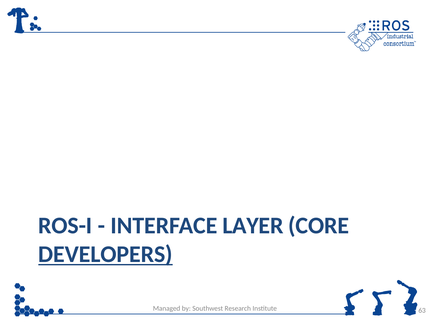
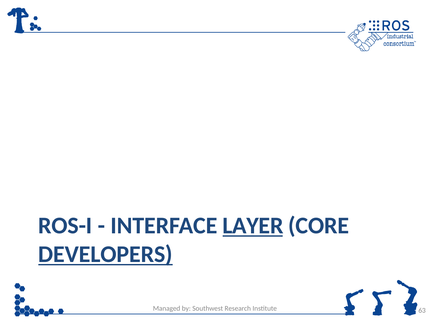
LAYER underline: none -> present (253, 225)
